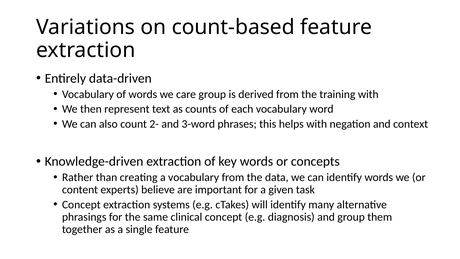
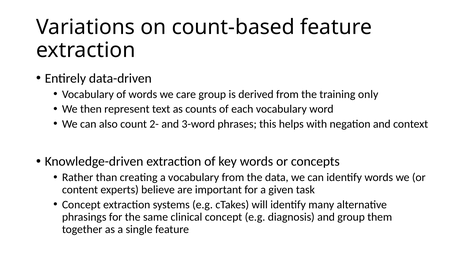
training with: with -> only (368, 94)
